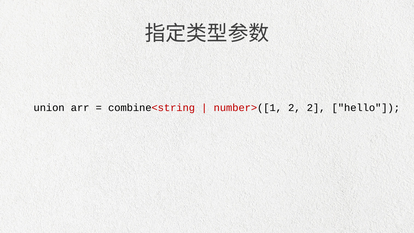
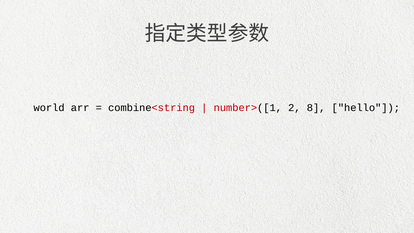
union: union -> world (49, 108)
2 2: 2 -> 8 (316, 108)
